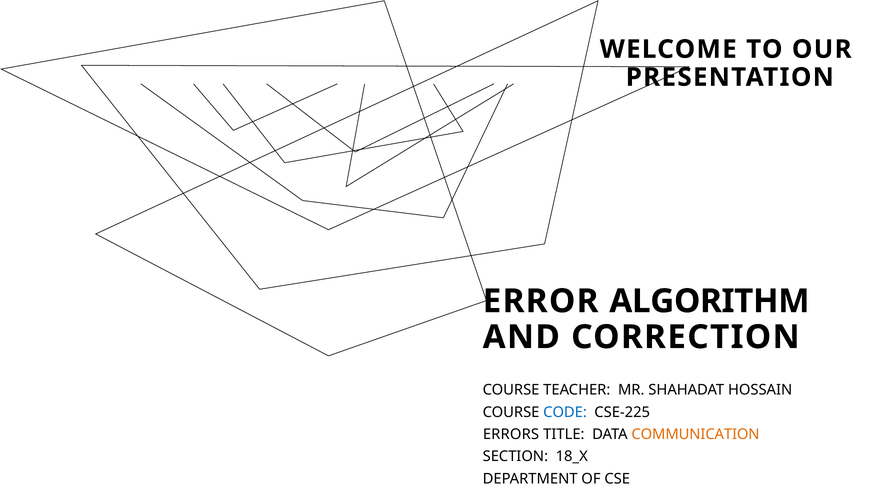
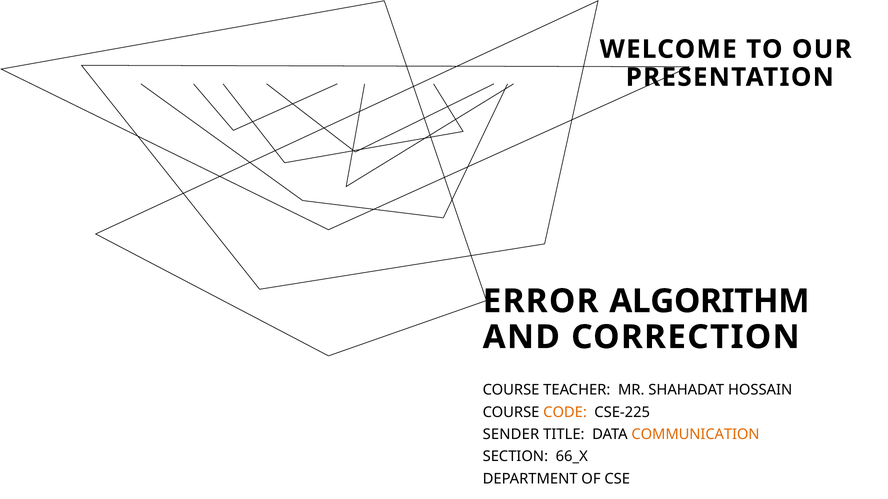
CODE colour: blue -> orange (565, 413)
ERRORS: ERRORS -> SENDER (511, 435)
18_X: 18_X -> 66_X (572, 457)
